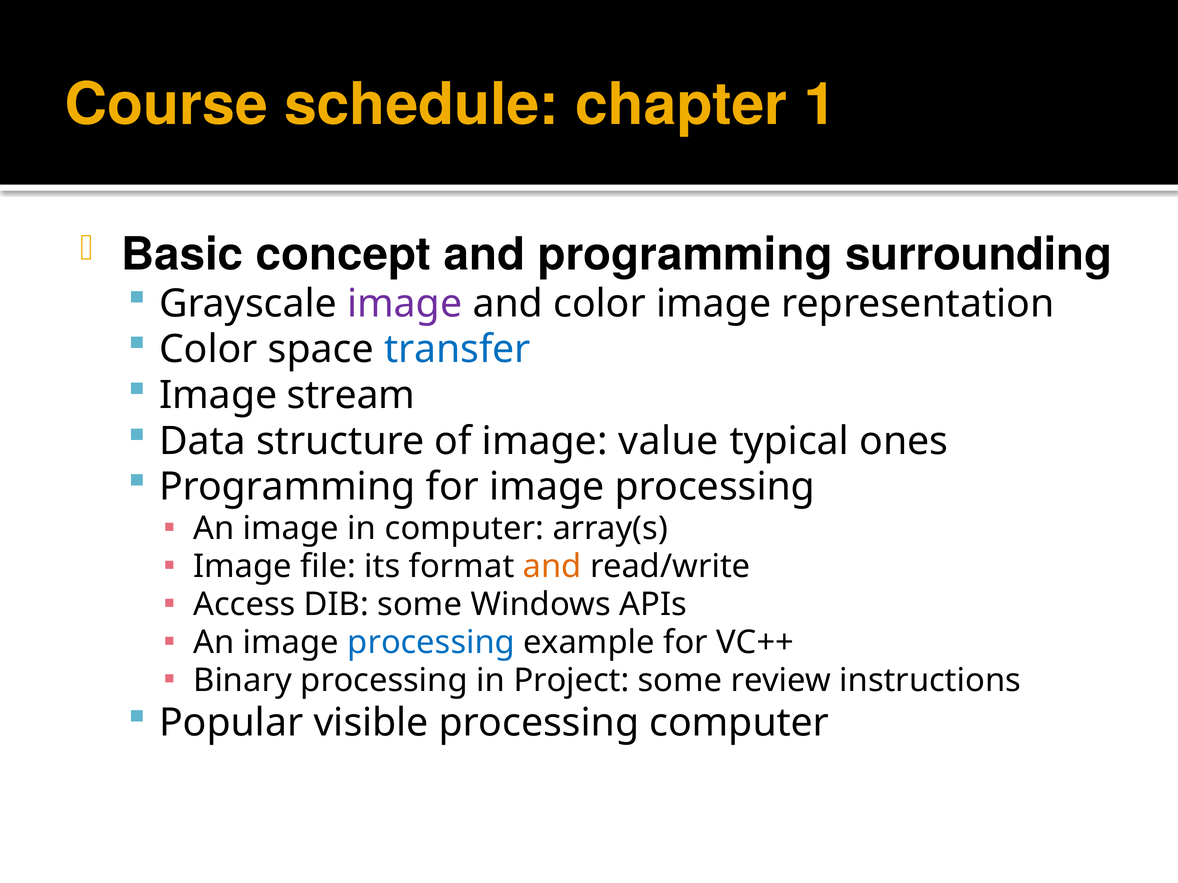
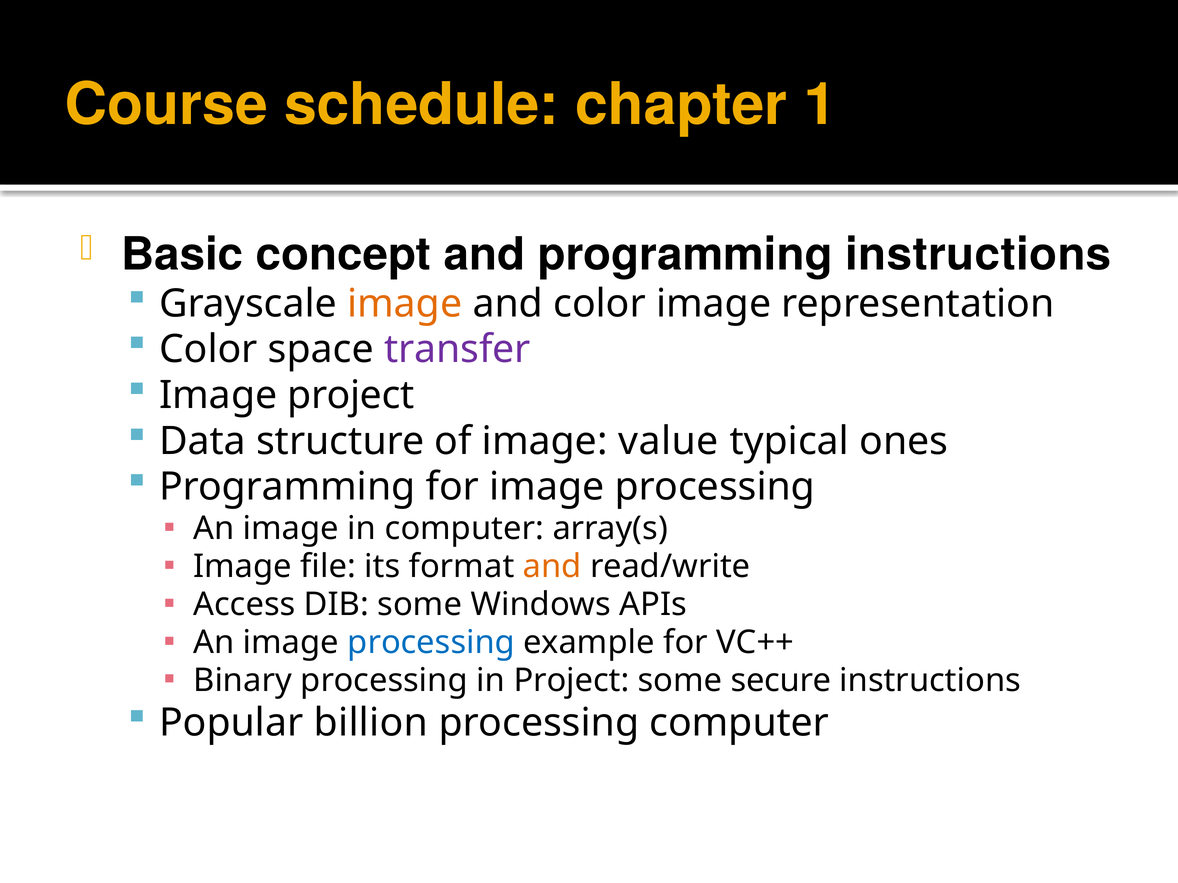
programming surrounding: surrounding -> instructions (978, 255)
image colour: purple -> orange (405, 304)
transfer colour: blue -> purple (457, 350)
Image stream: stream -> project (351, 396)
review: review -> secure (781, 681)
visible: visible -> billion (371, 723)
